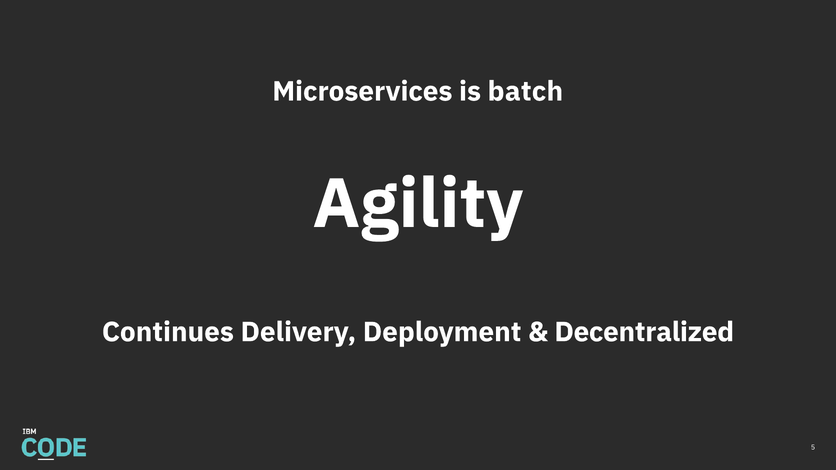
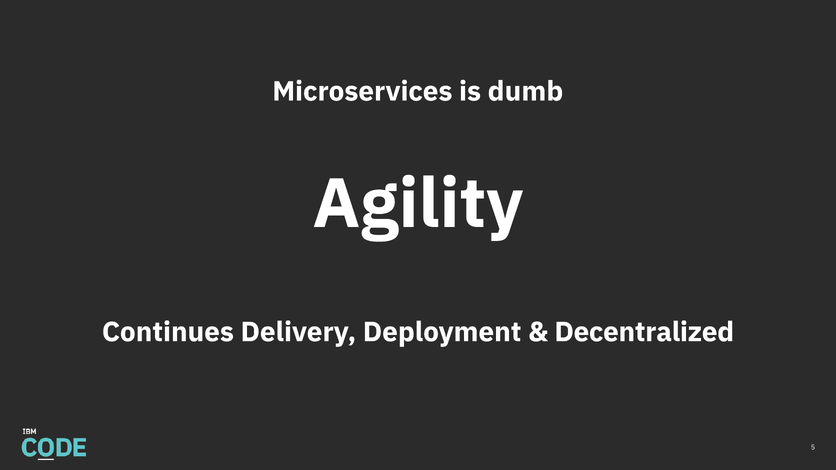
batch: batch -> dumb (525, 91)
